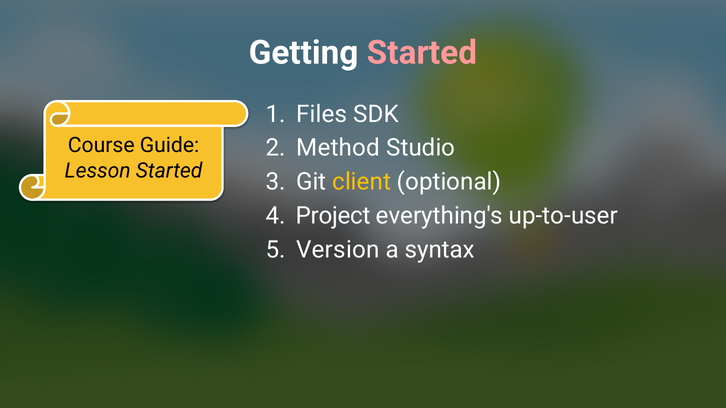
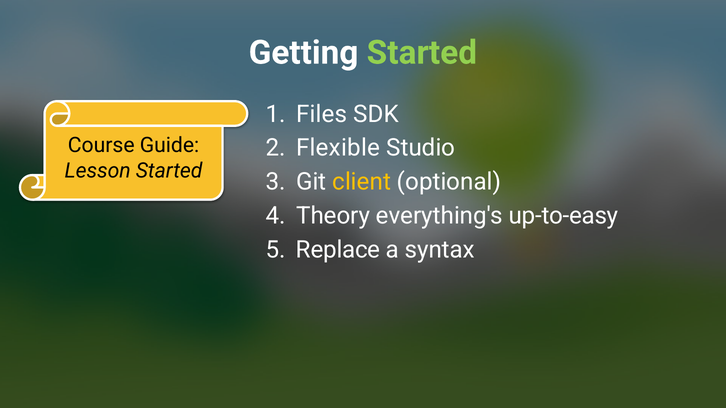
Started colour: pink -> light green (422, 53)
Method: Method -> Flexible (338, 148)
Project: Project -> Theory (333, 216)
up-to-user: up-to-user -> up-to-easy (564, 216)
Version: Version -> Replace (338, 250)
